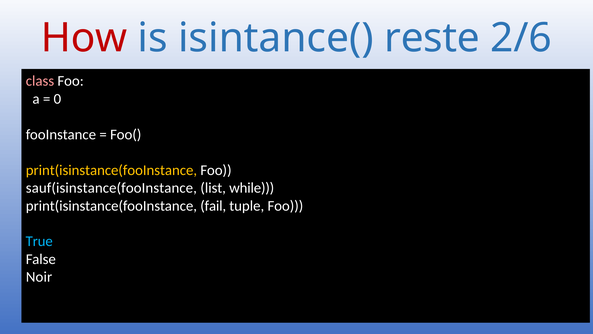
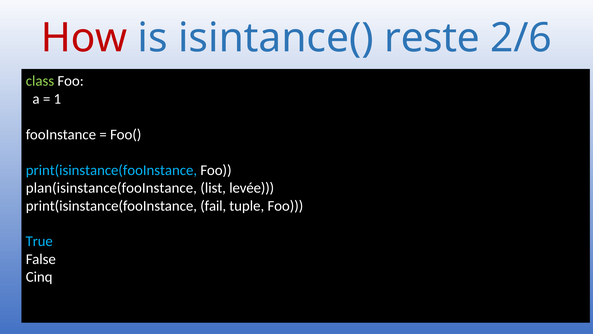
class colour: pink -> light green (40, 81)
0: 0 -> 1 (57, 99)
print(isinstance(fooInstance colour: yellow -> light blue (111, 170)
sauf(isinstance(fooInstance: sauf(isinstance(fooInstance -> plan(isinstance(fooInstance (111, 188)
while: while -> levée (252, 188)
Noir: Noir -> Cinq (39, 277)
